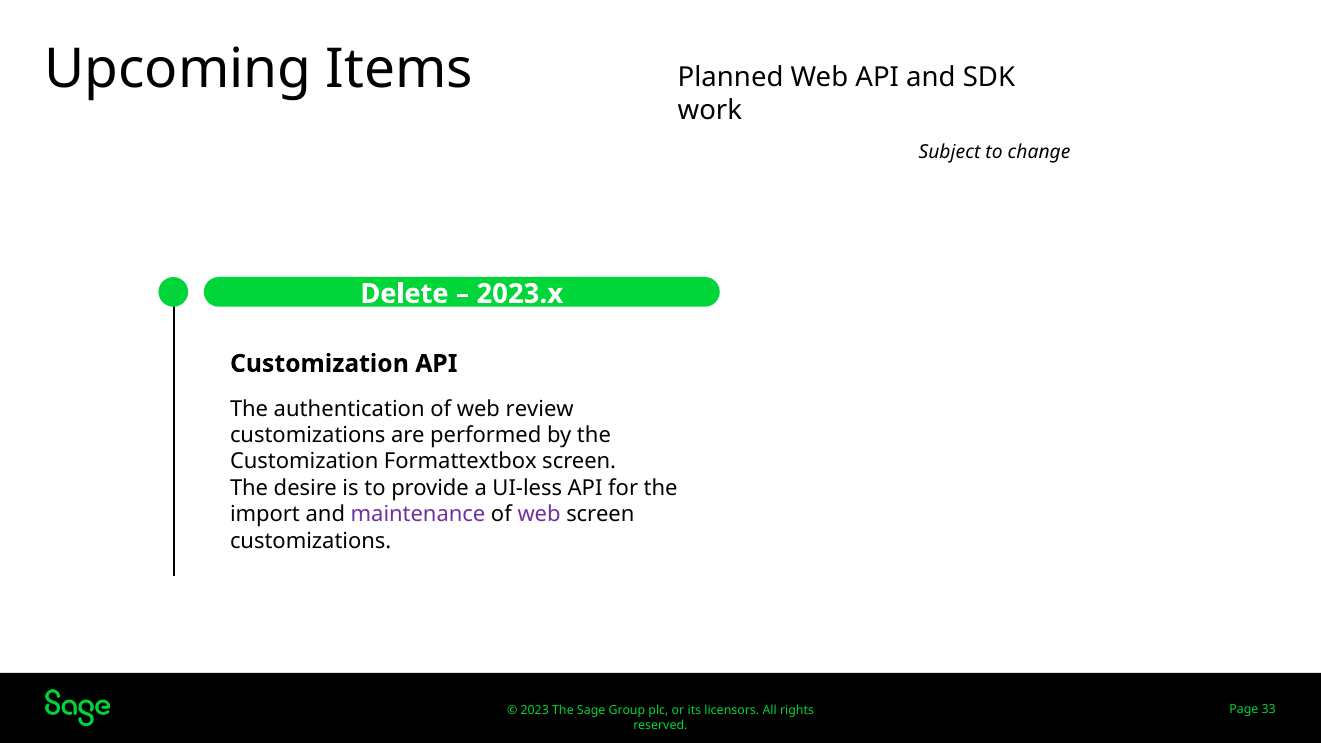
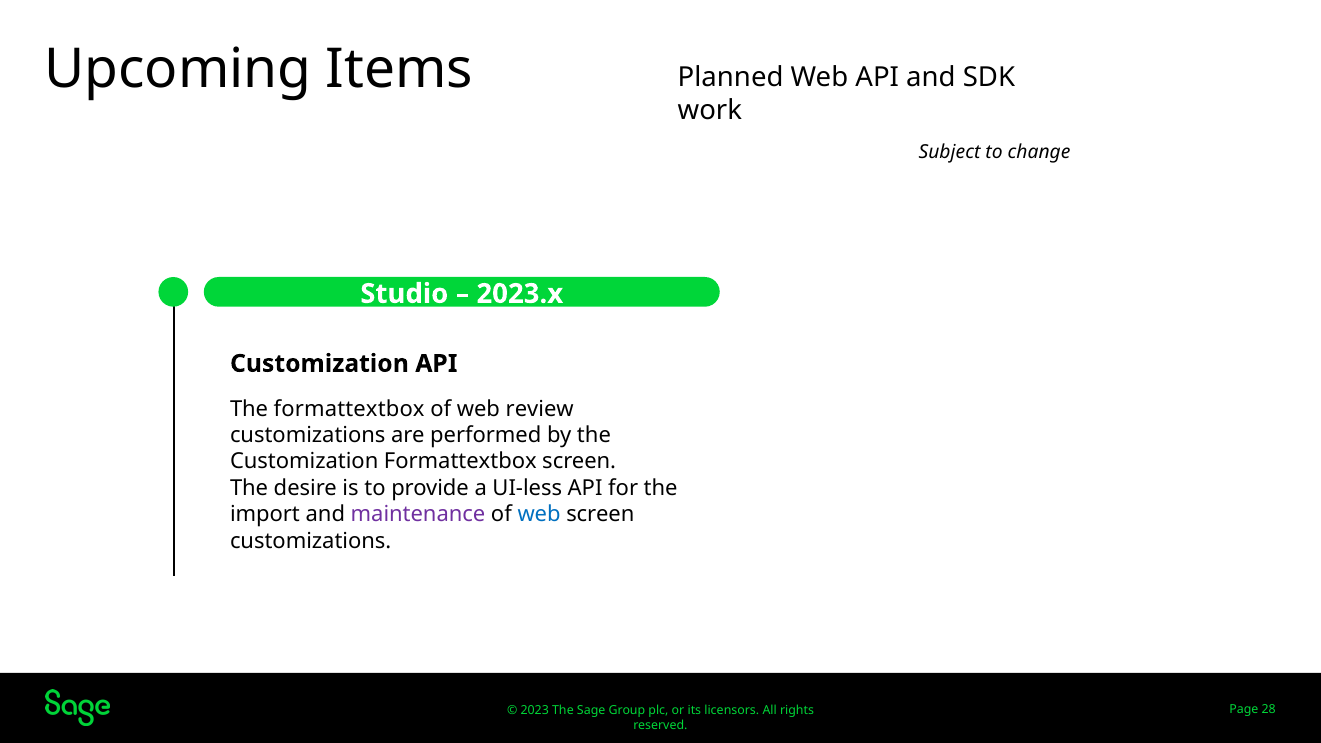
Delete: Delete -> Studio (404, 294)
The authentication: authentication -> formattextbox (349, 409)
web colour: purple -> blue (539, 514)
33: 33 -> 28 (1269, 709)
